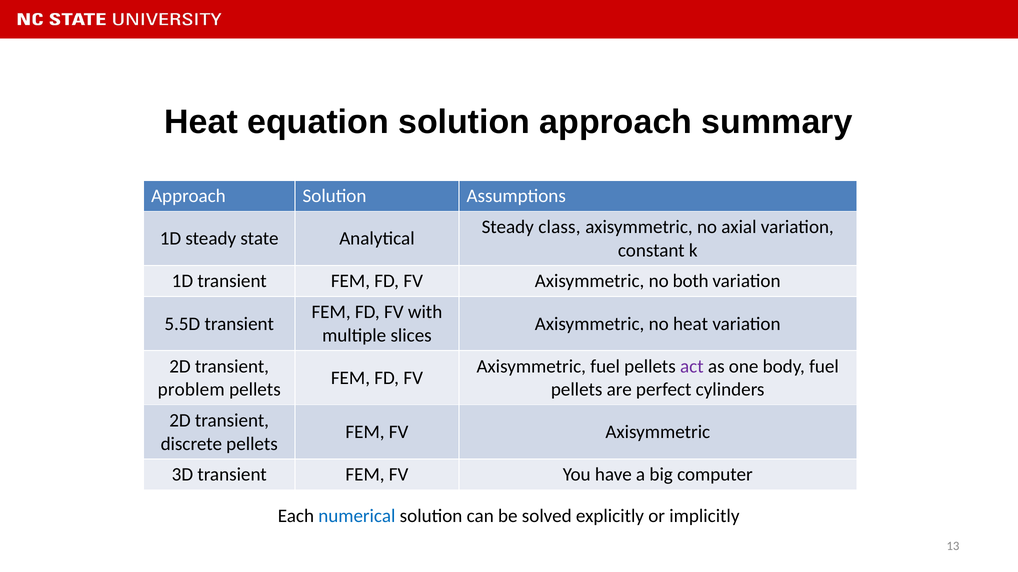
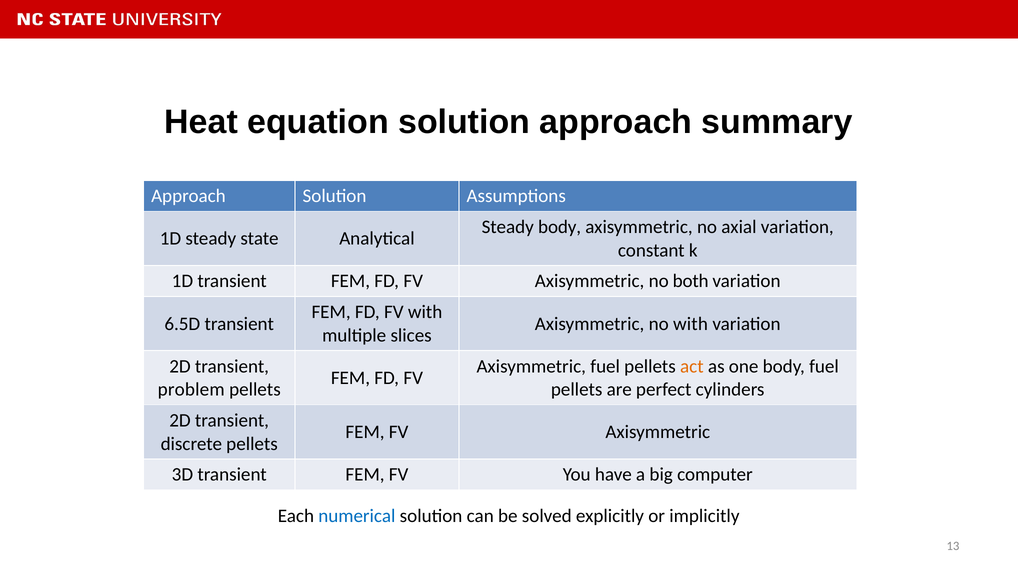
Steady class: class -> body (560, 227)
5.5D: 5.5D -> 6.5D (182, 324)
no heat: heat -> with (690, 324)
act colour: purple -> orange (692, 367)
